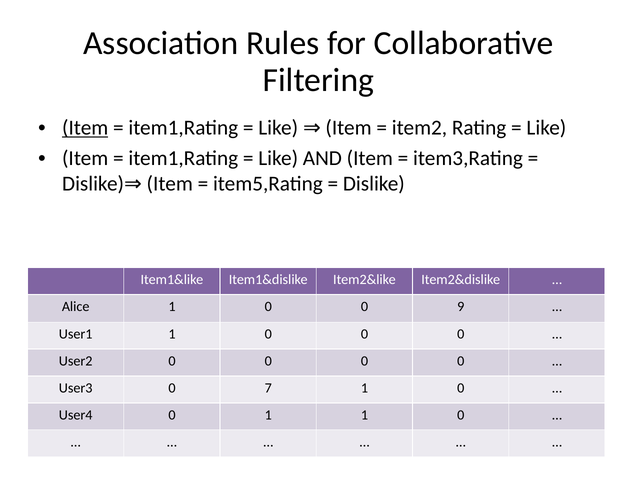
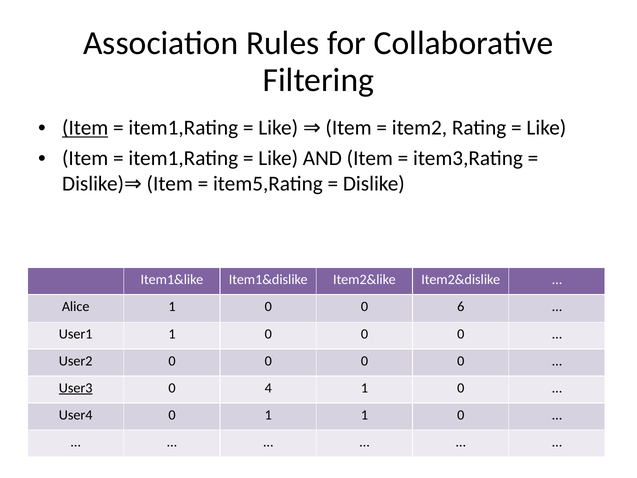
9: 9 -> 6 (461, 306)
User3 underline: none -> present (76, 388)
7: 7 -> 4 (268, 388)
